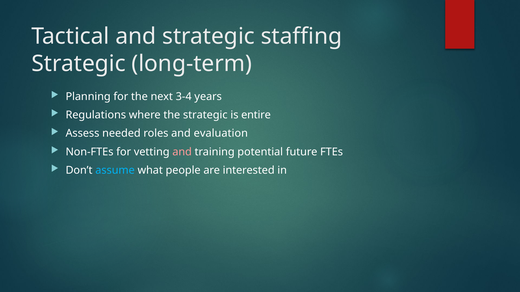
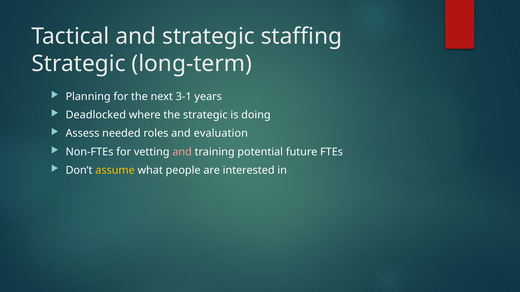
3-4: 3-4 -> 3-1 (184, 97)
Regulations: Regulations -> Deadlocked (96, 115)
entire: entire -> doing (256, 115)
assume colour: light blue -> yellow (115, 170)
